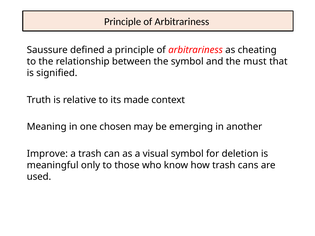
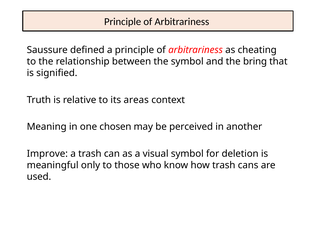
must: must -> bring (255, 62)
made: made -> areas (136, 100)
emerging: emerging -> perceived (191, 127)
